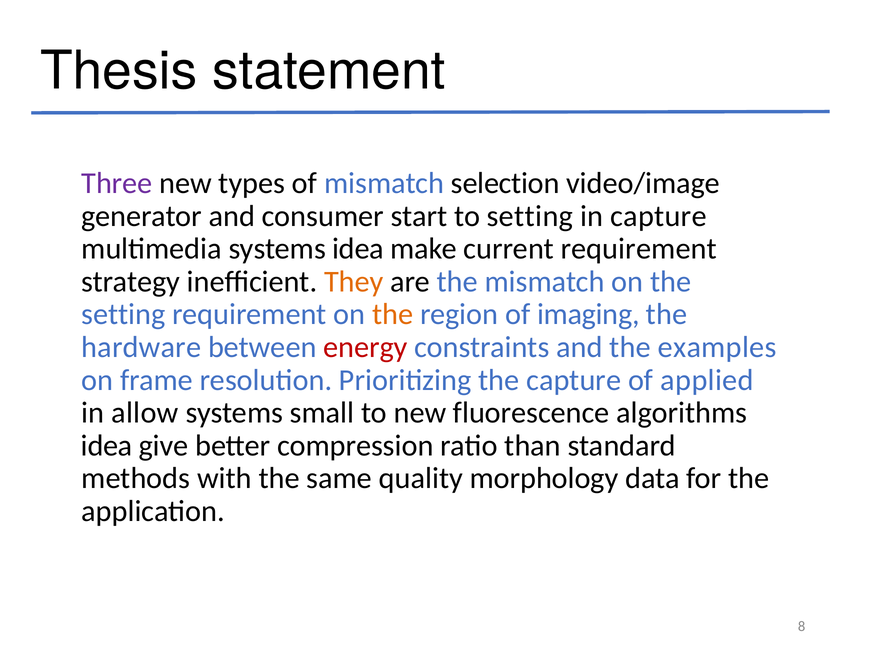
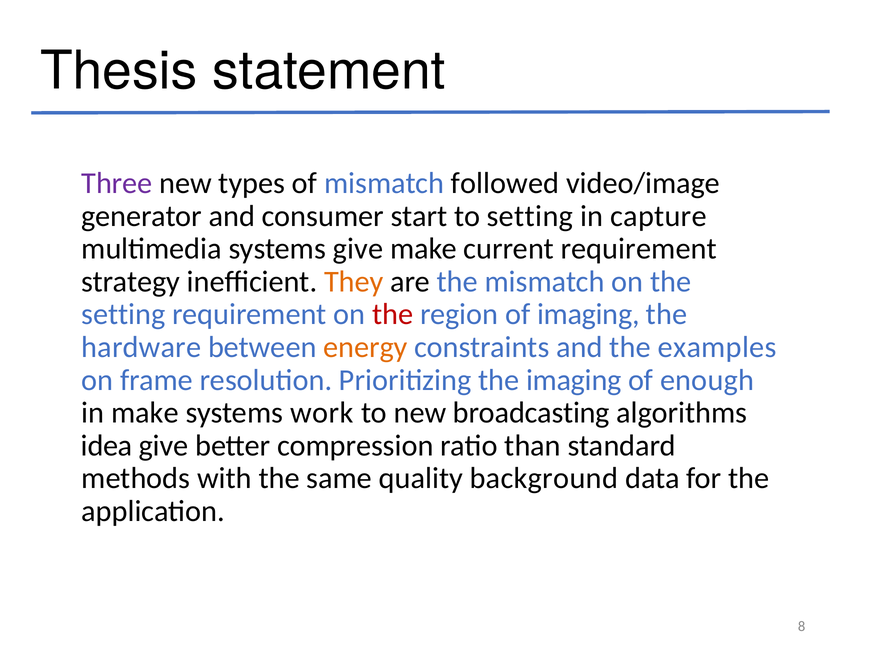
selection: selection -> followed (505, 183)
systems idea: idea -> give (358, 249)
the colour: orange -> red (393, 314)
energy colour: red -> orange (365, 347)
the capture: capture -> imaging (574, 380)
applied: applied -> enough (707, 380)
in allow: allow -> make (145, 412)
small: small -> work (322, 412)
fluorescence: fluorescence -> broadcasting (531, 412)
morphology: morphology -> background (544, 478)
